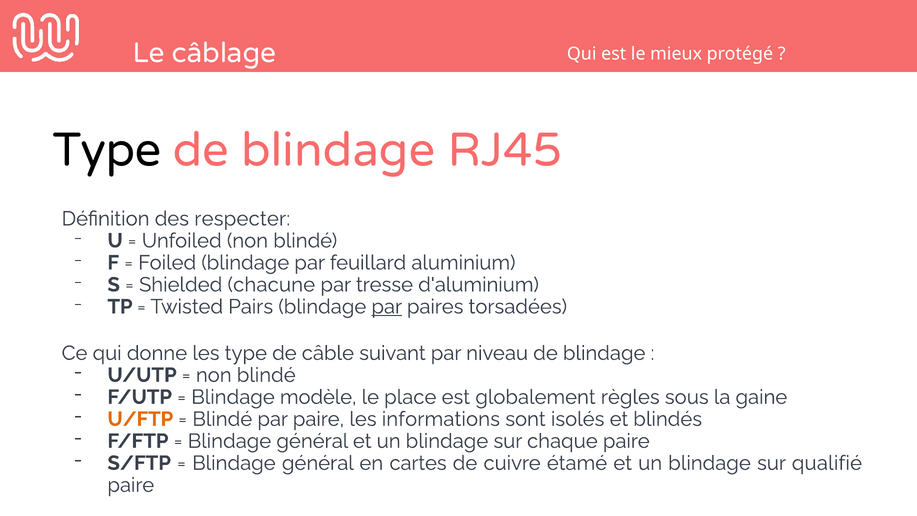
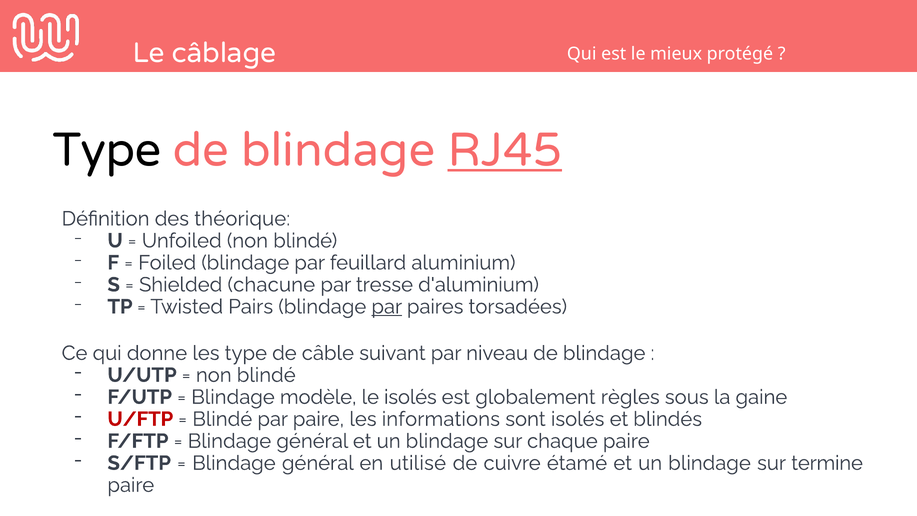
RJ45 underline: none -> present (505, 150)
respecter: respecter -> théorique (242, 219)
le place: place -> isolés (410, 397)
U/FTP colour: orange -> red (140, 419)
cartes: cartes -> utilisé (418, 463)
qualifié: qualifié -> termine (827, 463)
